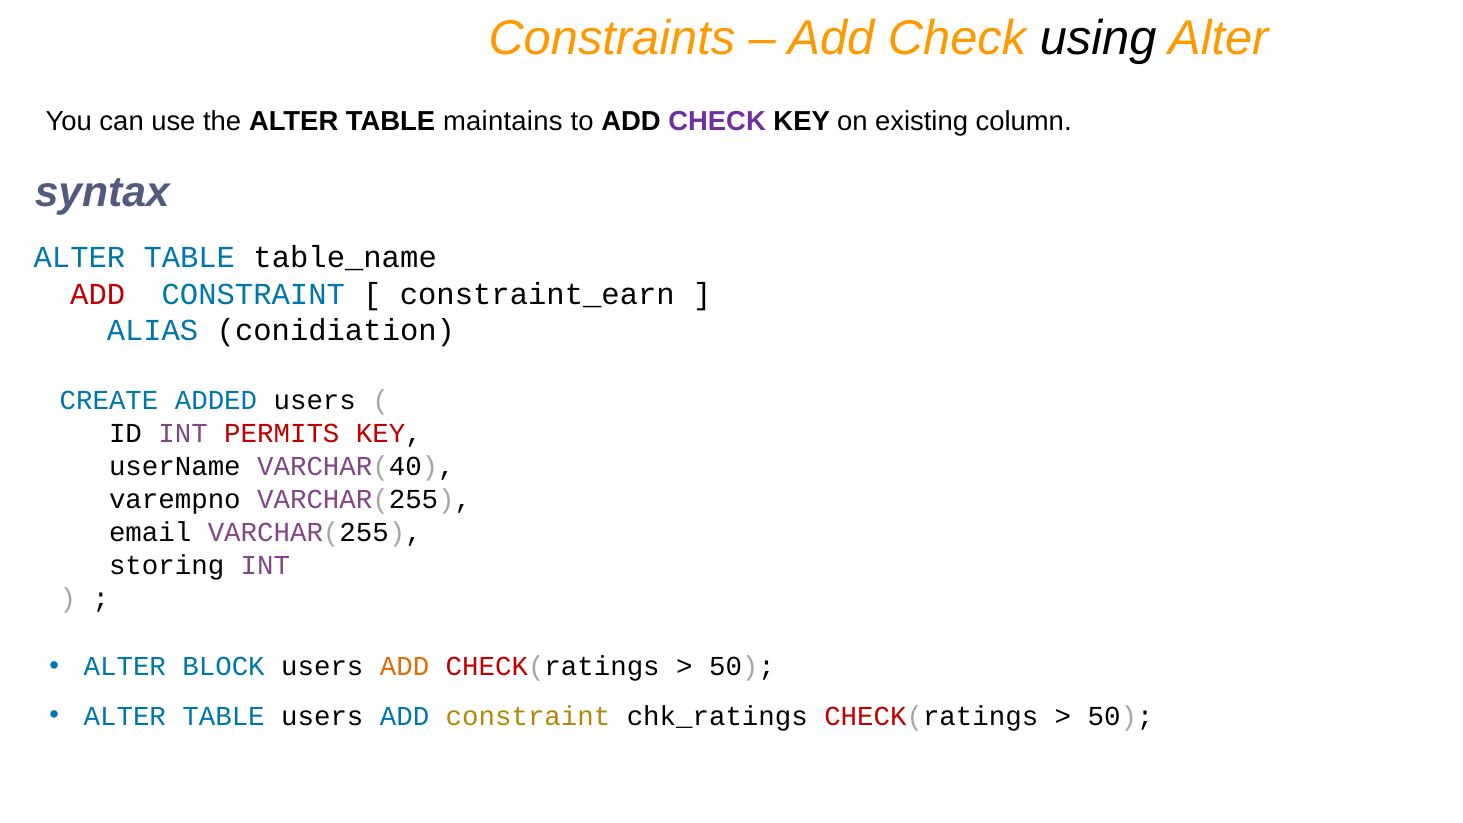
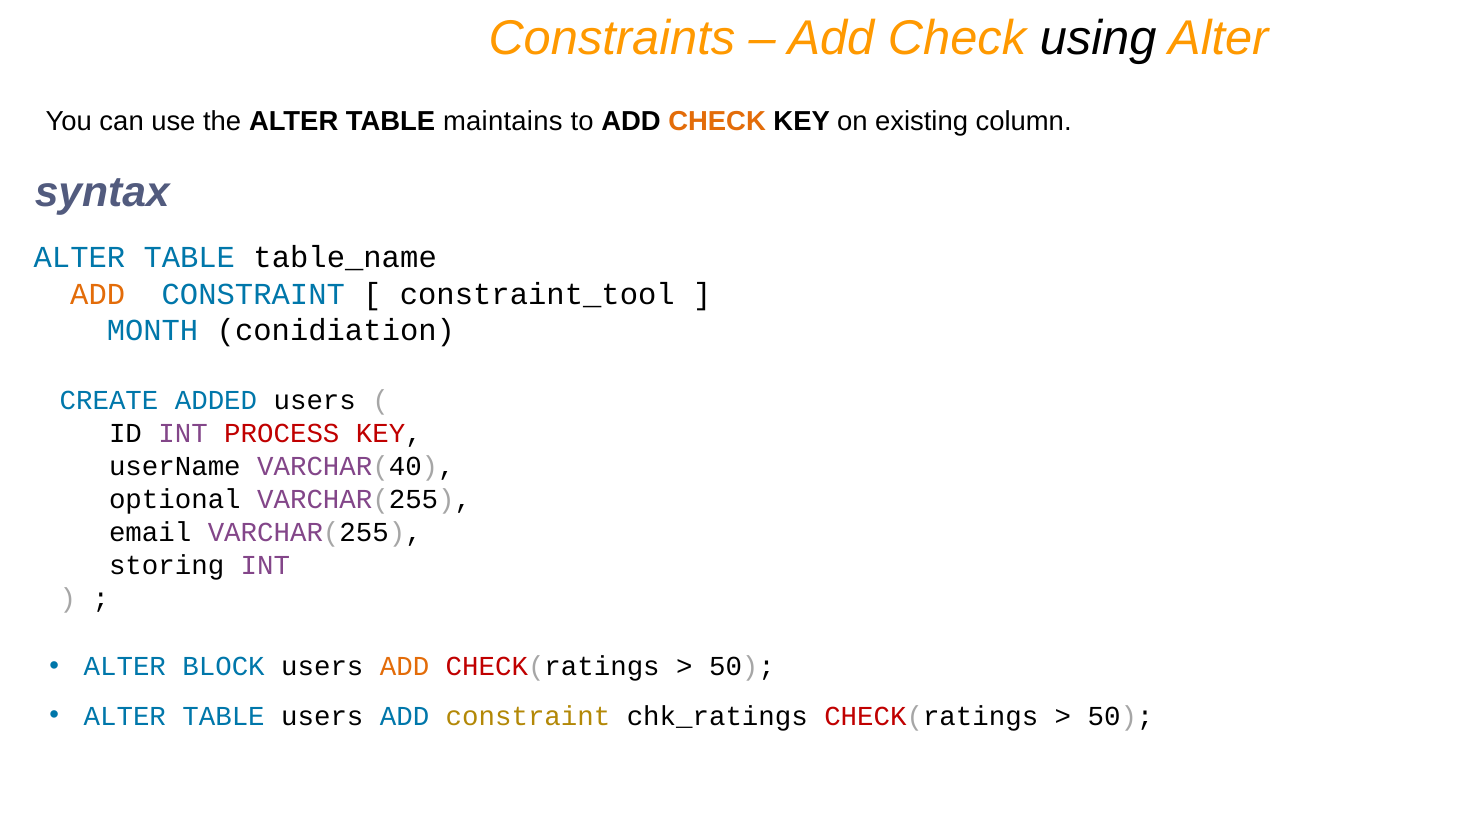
CHECK colour: purple -> orange (717, 122)
ADD colour: red -> orange (98, 294)
constraint_earn: constraint_earn -> constraint_tool (537, 294)
ALIAS: ALIAS -> MONTH (153, 331)
PERMITS: PERMITS -> PROCESS (282, 434)
varempno: varempno -> optional (175, 499)
